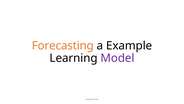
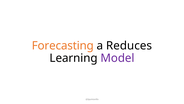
Example: Example -> Reduces (129, 45)
